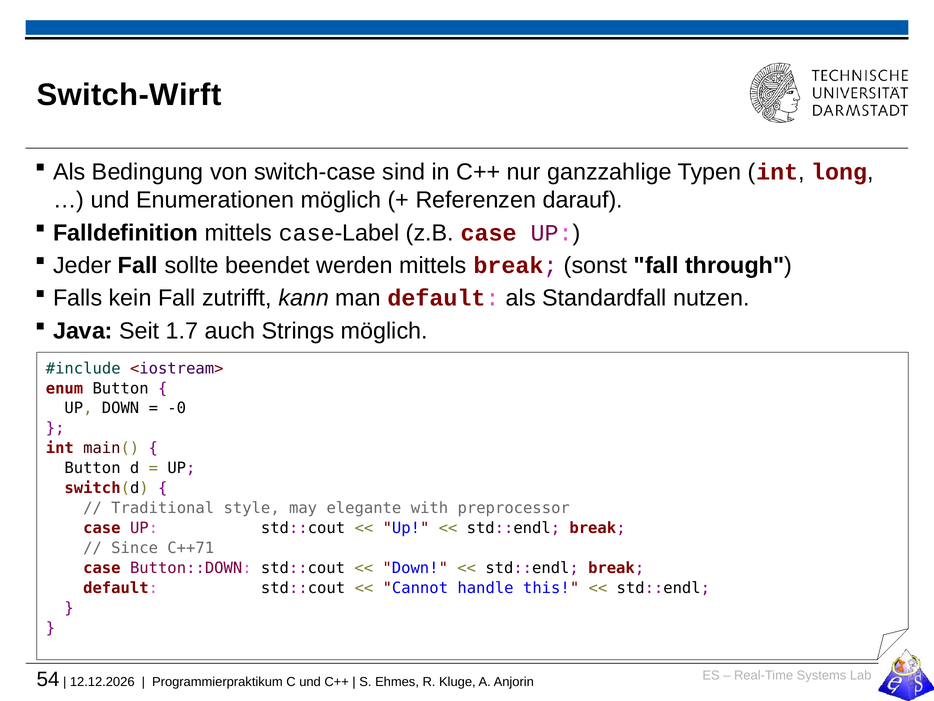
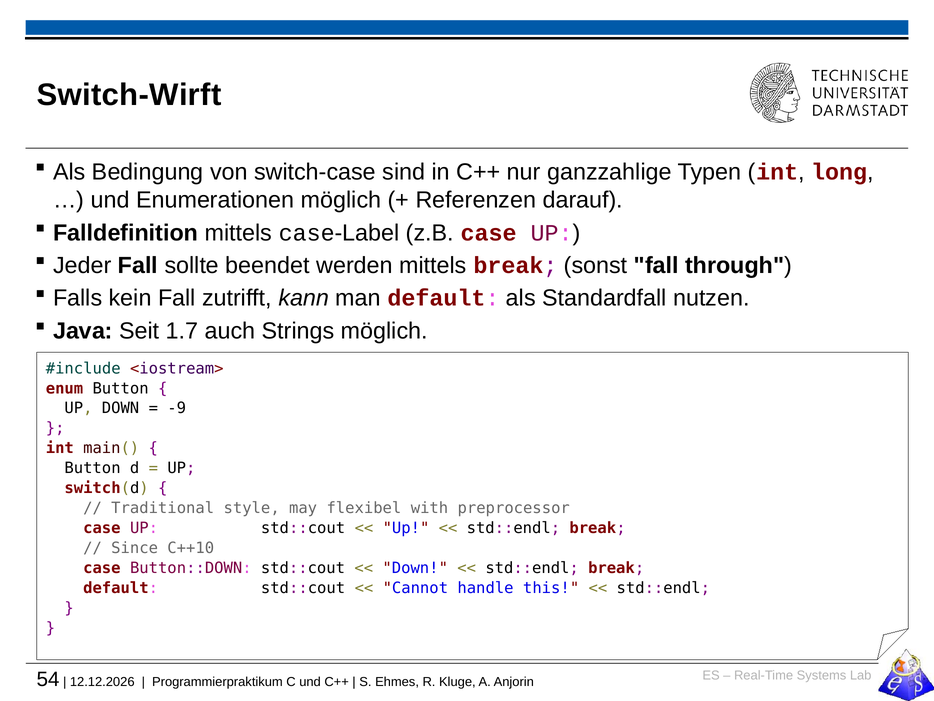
-0: -0 -> -9 (177, 408)
elegante: elegante -> flexibel (364, 508)
C++71: C++71 -> C++10 (191, 548)
